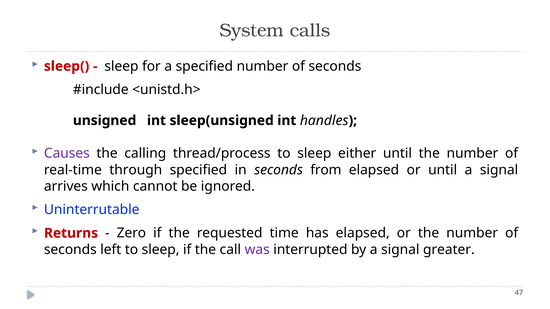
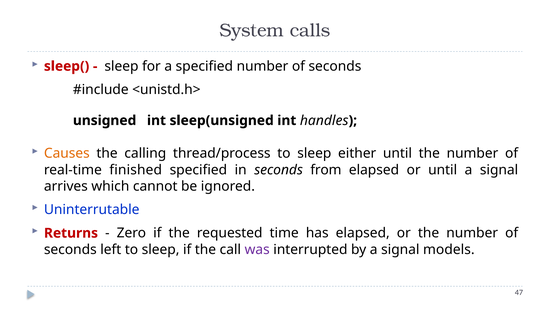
Causes colour: purple -> orange (67, 154)
through: through -> finished (136, 170)
greater: greater -> models (449, 250)
